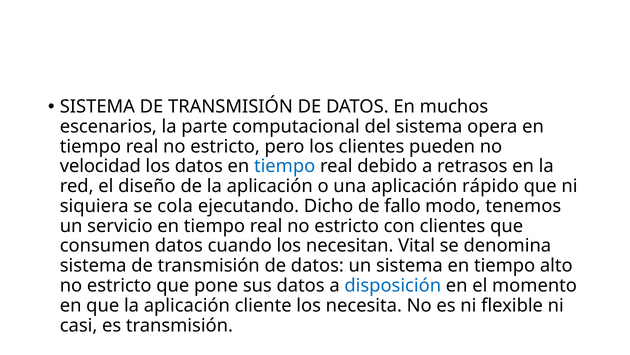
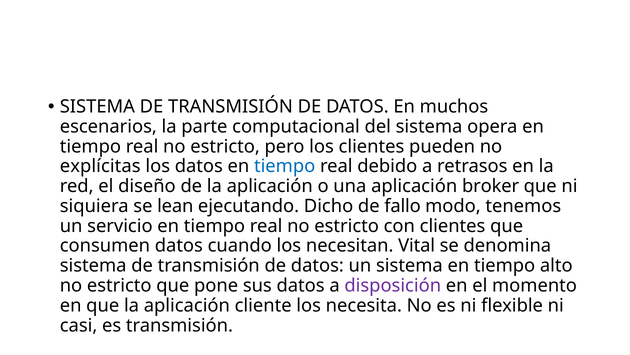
velocidad: velocidad -> explícitas (100, 166)
rápido: rápido -> broker (491, 186)
cola: cola -> lean (175, 206)
disposición colour: blue -> purple (393, 285)
